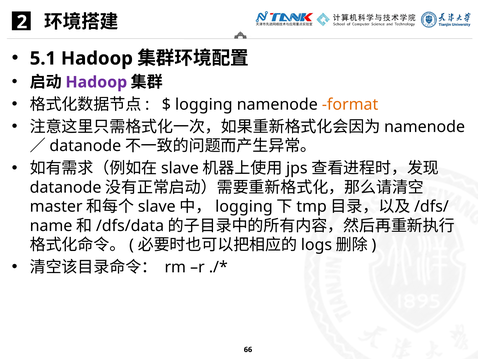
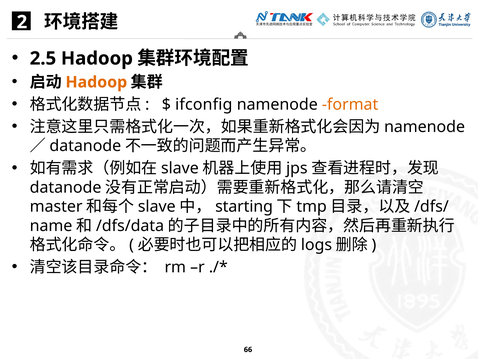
5.1: 5.1 -> 2.5 (43, 58)
Hadoop colour: purple -> orange (96, 82)
logging: logging -> ifconfig (204, 104)
logging: logging -> starting (244, 206)
